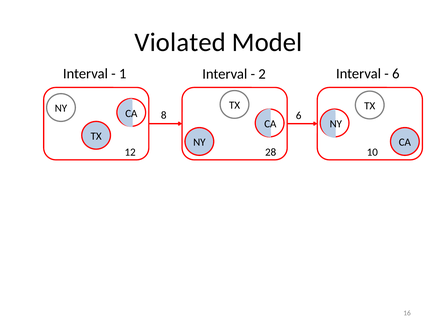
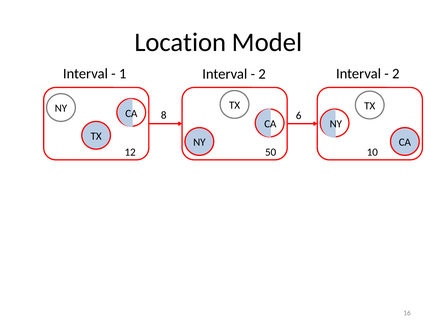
Violated: Violated -> Location (180, 42)
6: 6 -> 2 (396, 74)
28: 28 -> 50 (271, 152)
